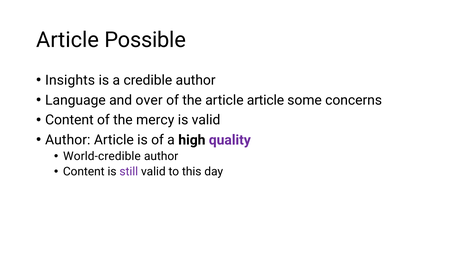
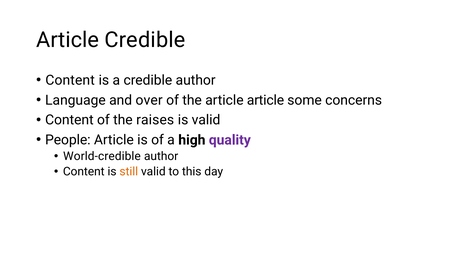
Article Possible: Possible -> Credible (145, 40)
Insights: Insights -> Content (70, 80)
mercy: mercy -> raises (155, 120)
Author: Author -> People (68, 140)
still colour: purple -> orange (129, 172)
